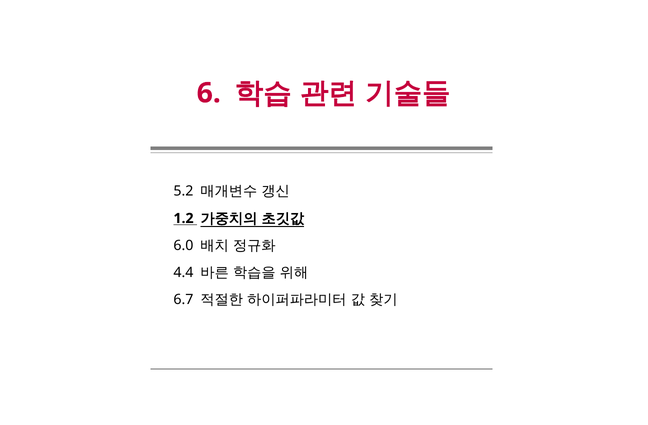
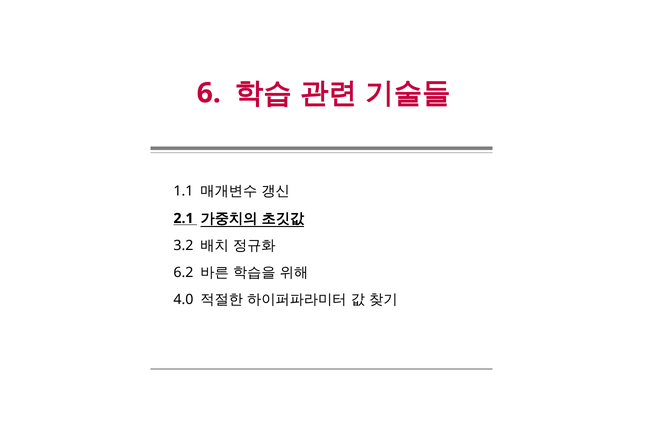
5.2: 5.2 -> 1.1 (183, 192)
1.2: 1.2 -> 2.1 (184, 219)
6.0: 6.0 -> 3.2 (183, 246)
4.4: 4.4 -> 6.2 (183, 273)
6.7: 6.7 -> 4.0 (183, 300)
